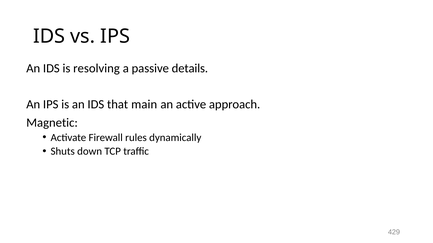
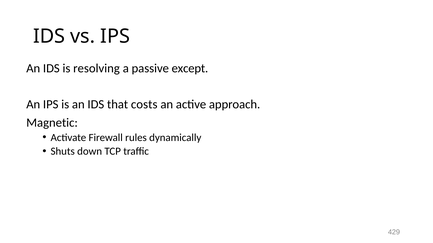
details: details -> except (190, 68)
main: main -> costs (144, 105)
